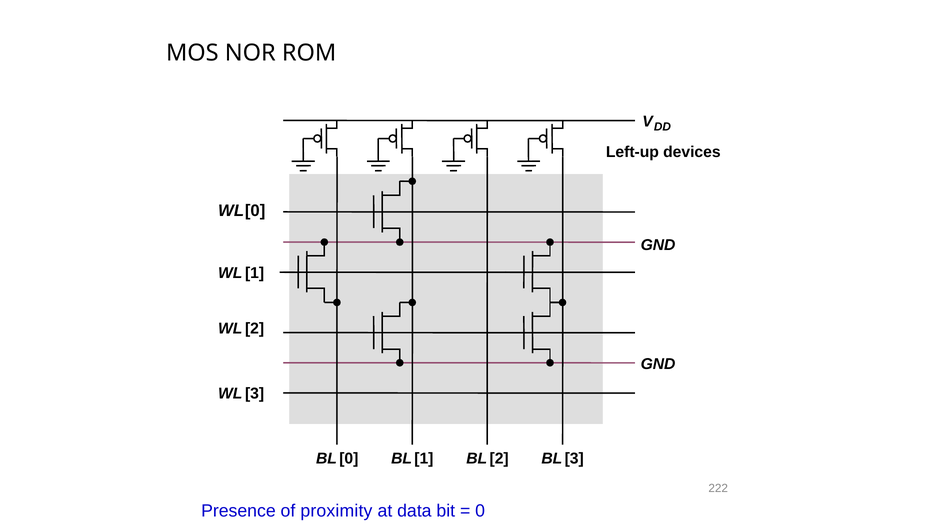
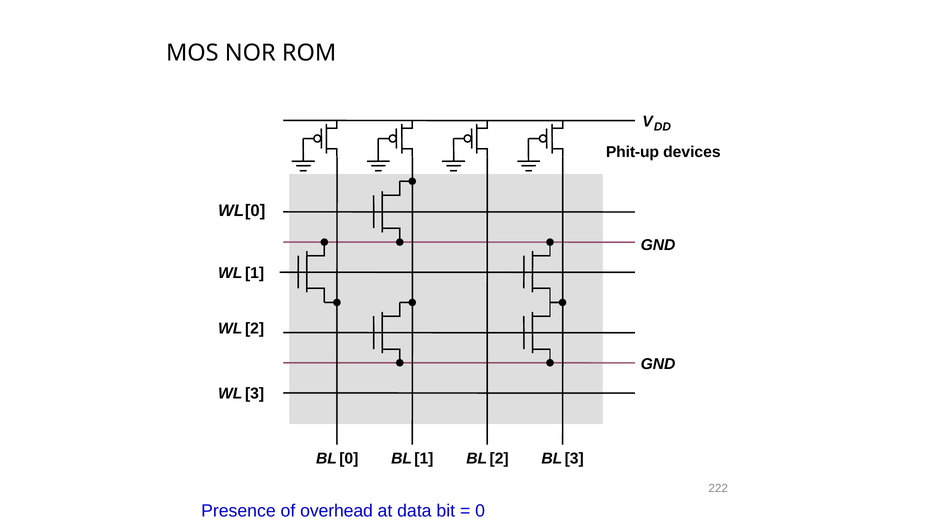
Left-up: Left-up -> Phit-up (632, 152)
proximity: proximity -> overhead (337, 511)
